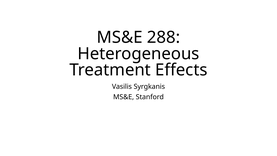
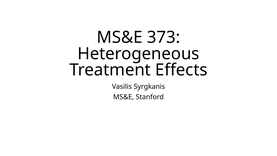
288: 288 -> 373 (164, 37)
